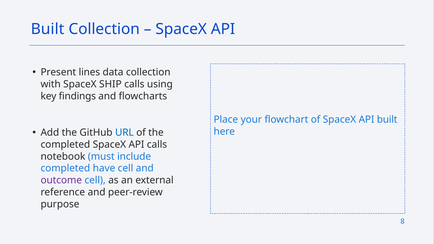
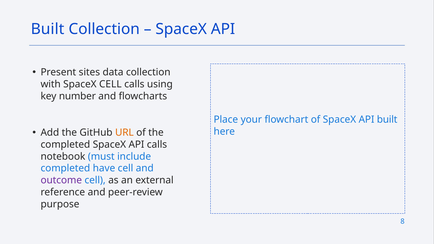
lines: lines -> sites (89, 72)
SpaceX SHIP: SHIP -> CELL (110, 84)
findings: findings -> number (77, 96)
URL colour: blue -> orange (124, 133)
